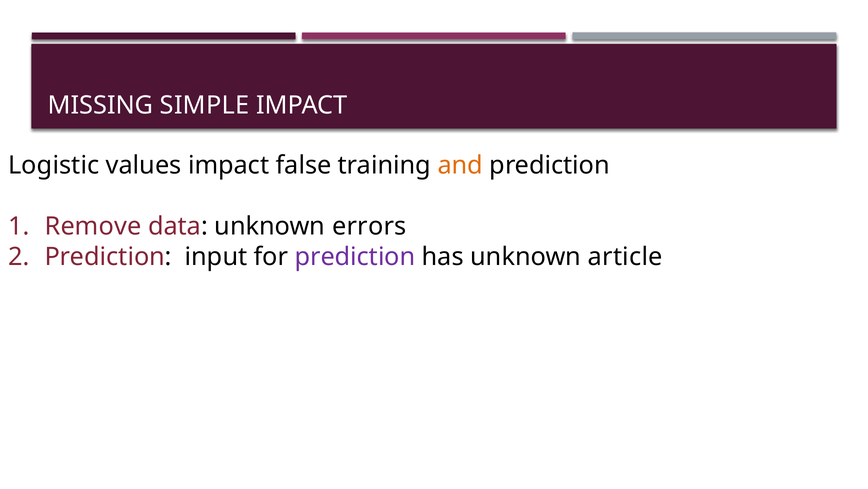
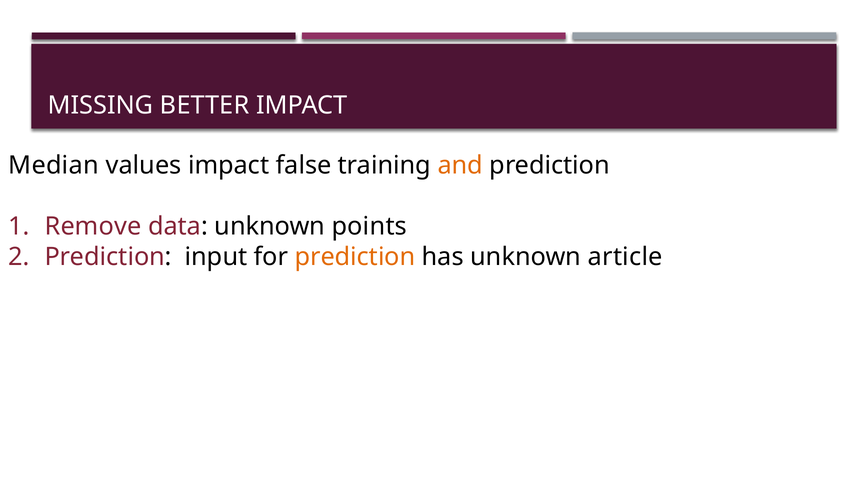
SIMPLE: SIMPLE -> BETTER (205, 105)
Logistic: Logistic -> Median (54, 165)
errors: errors -> points (369, 226)
prediction colour: purple -> orange (355, 257)
